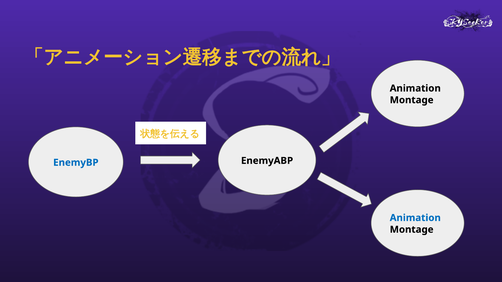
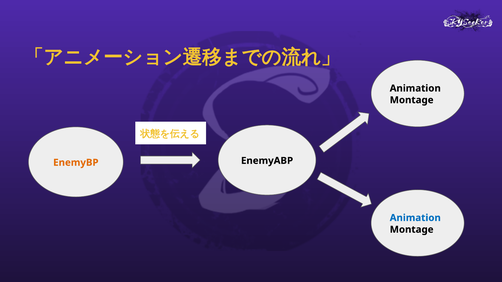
EnemyBP colour: blue -> orange (76, 163)
